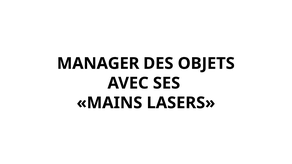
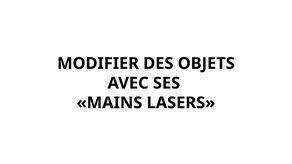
MANAGER: MANAGER -> MODIFIER (98, 64)
